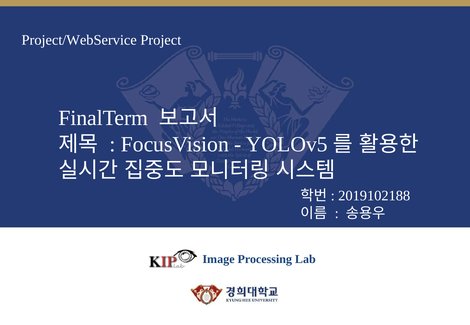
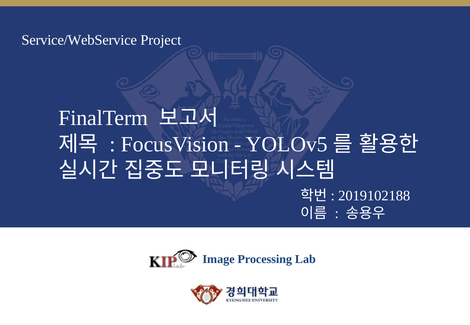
Project/WebService: Project/WebService -> Service/WebService (79, 40)
